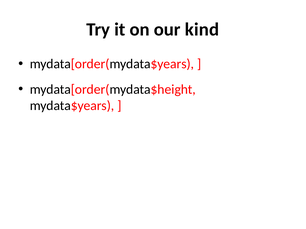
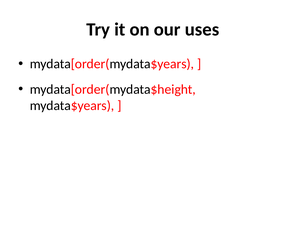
kind: kind -> uses (202, 30)
